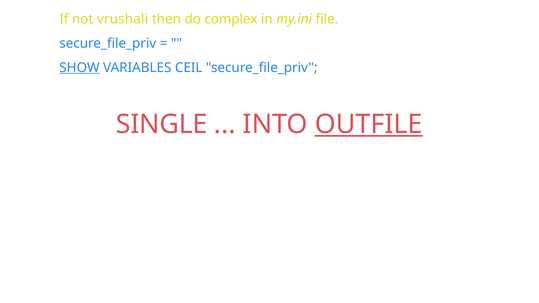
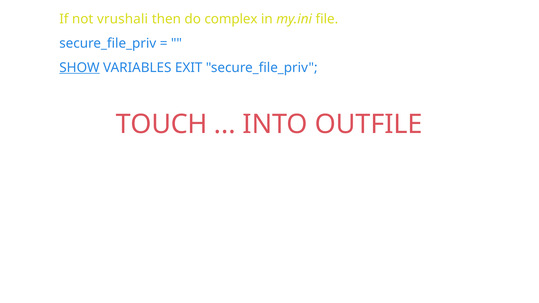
CEIL: CEIL -> EXIT (189, 68)
SINGLE: SINGLE -> TOUCH (162, 124)
OUTFILE underline: present -> none (369, 124)
